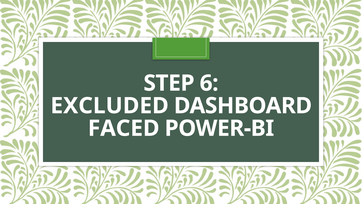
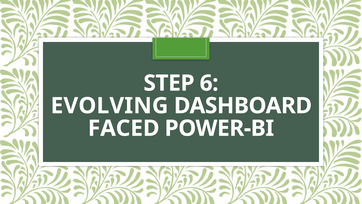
EXCLUDED: EXCLUDED -> EVOLVING (109, 106)
